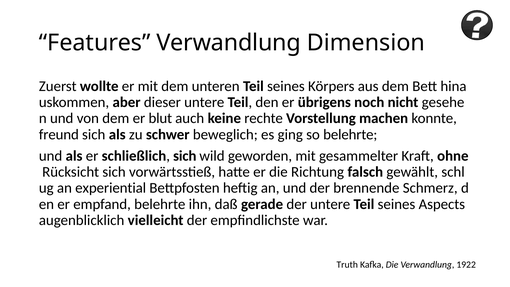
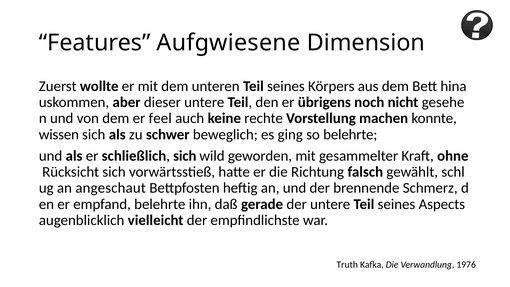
Features Verwandlung: Verwandlung -> Aufgwiesene (228, 43)
blut: blut -> feel (160, 118)
freund: freund -> wissen (59, 134)
experiential: experiential -> angeschaut (111, 188)
1922: 1922 -> 1976 (466, 265)
